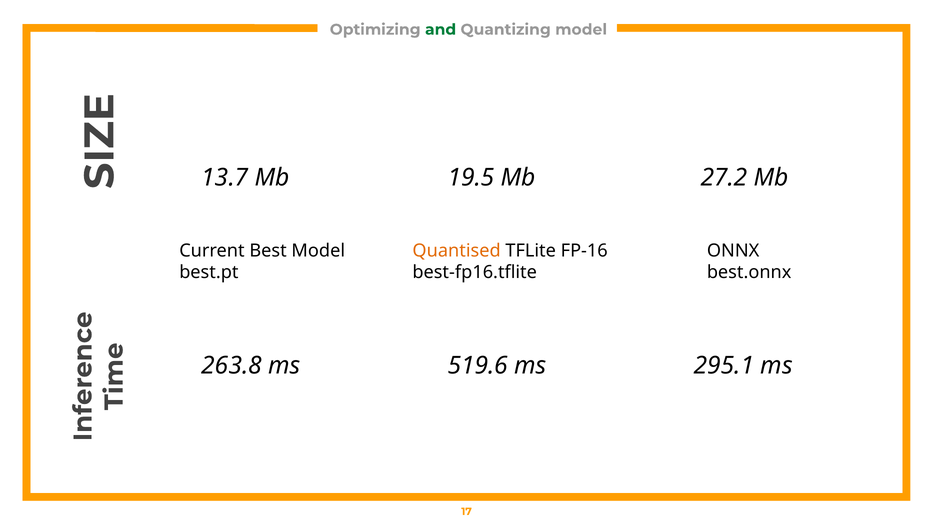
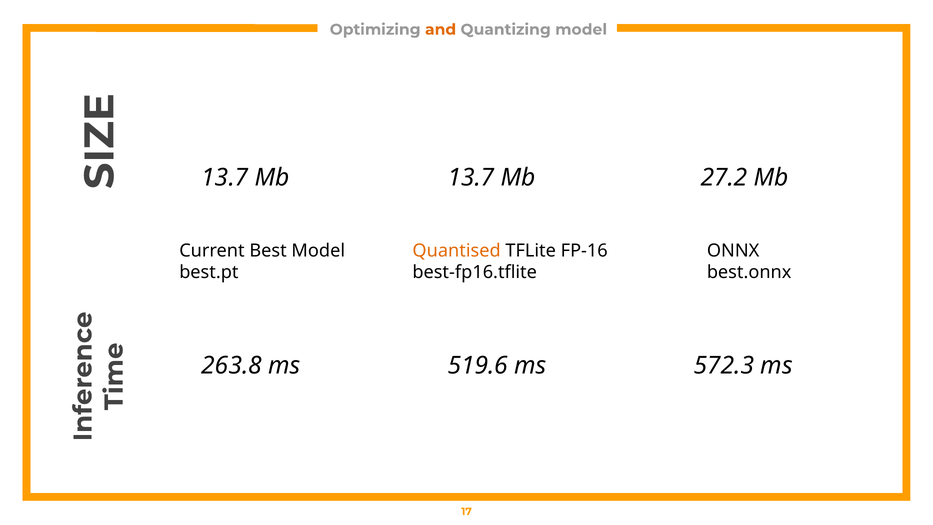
and colour: green -> orange (441, 30)
19.5: 19.5 -> 13.7 (471, 178)
295.1: 295.1 -> 572.3 (724, 366)
